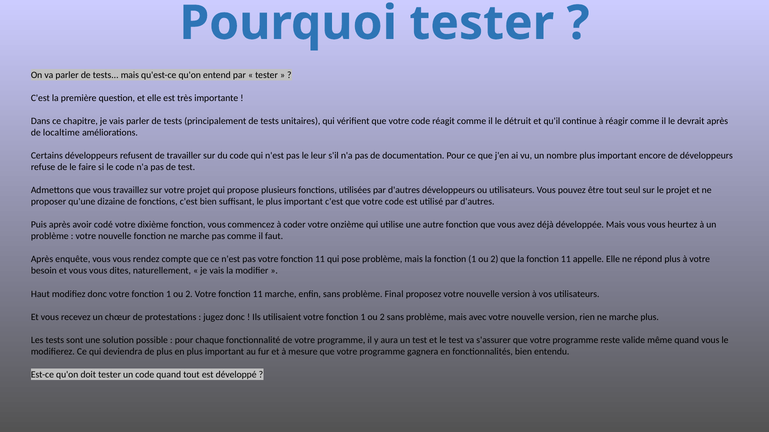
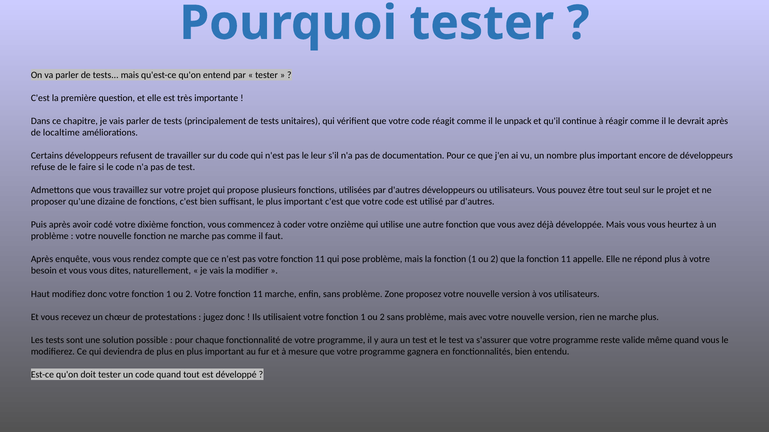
détruit: détruit -> unpack (518, 121)
Final: Final -> Zone (394, 294)
